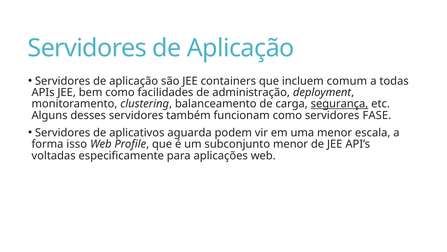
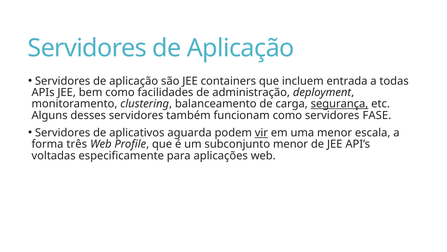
comum: comum -> entrada (347, 81)
vir underline: none -> present (261, 133)
isso: isso -> três (77, 144)
